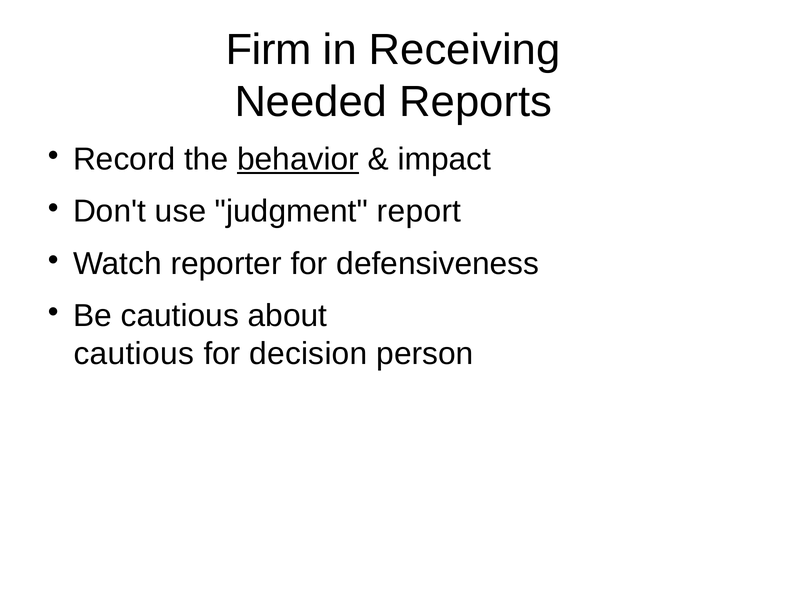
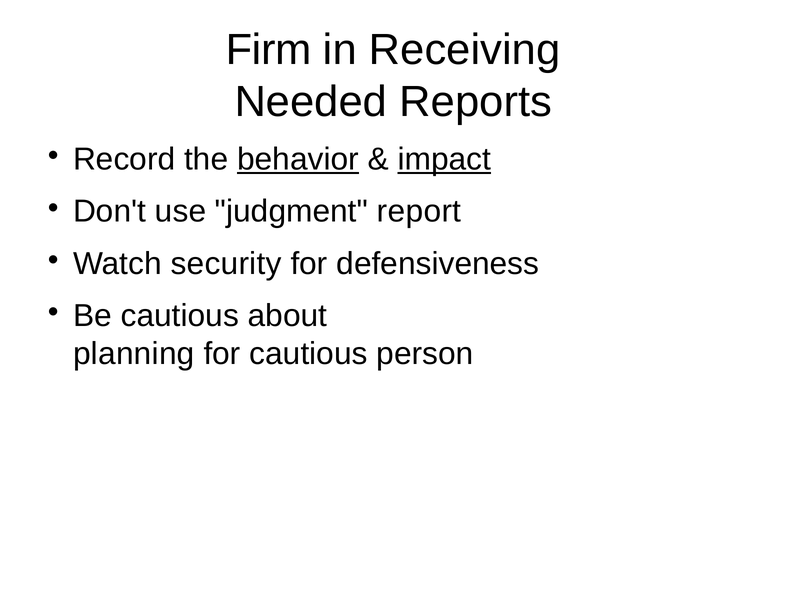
impact underline: none -> present (444, 159)
reporter: reporter -> security (226, 264)
cautious: cautious -> planning (134, 354)
for decision: decision -> cautious (308, 354)
